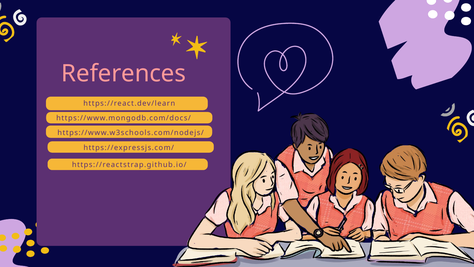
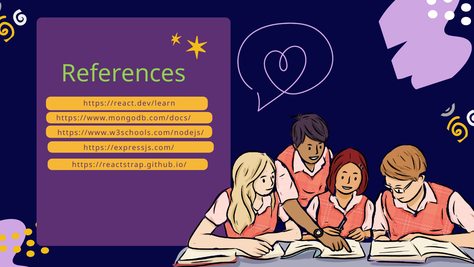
References colour: pink -> light green (124, 74)
